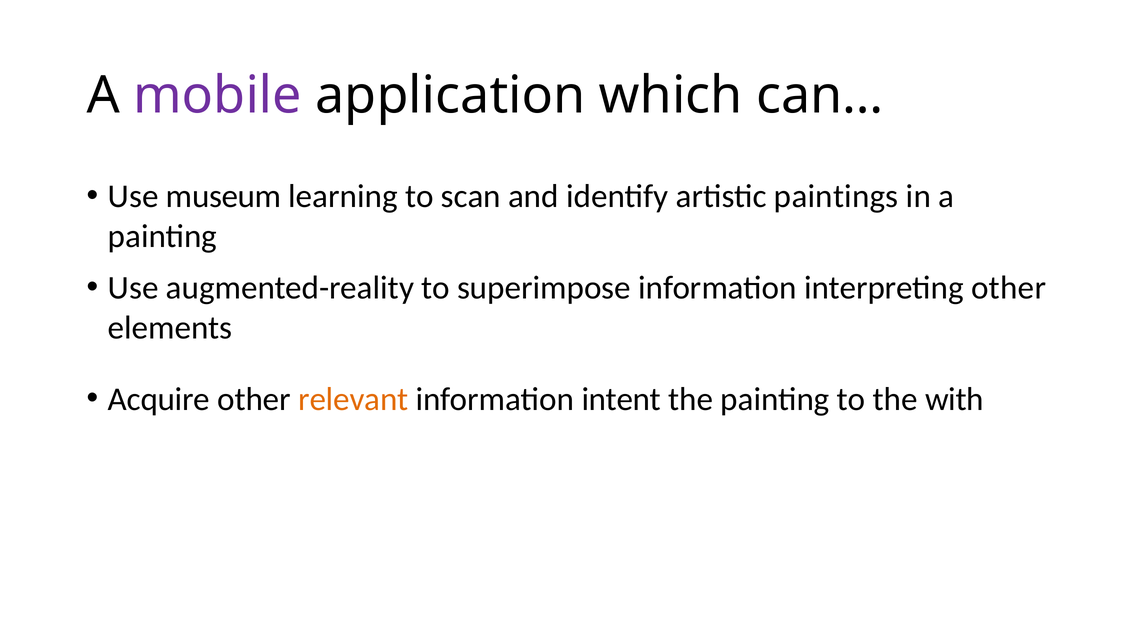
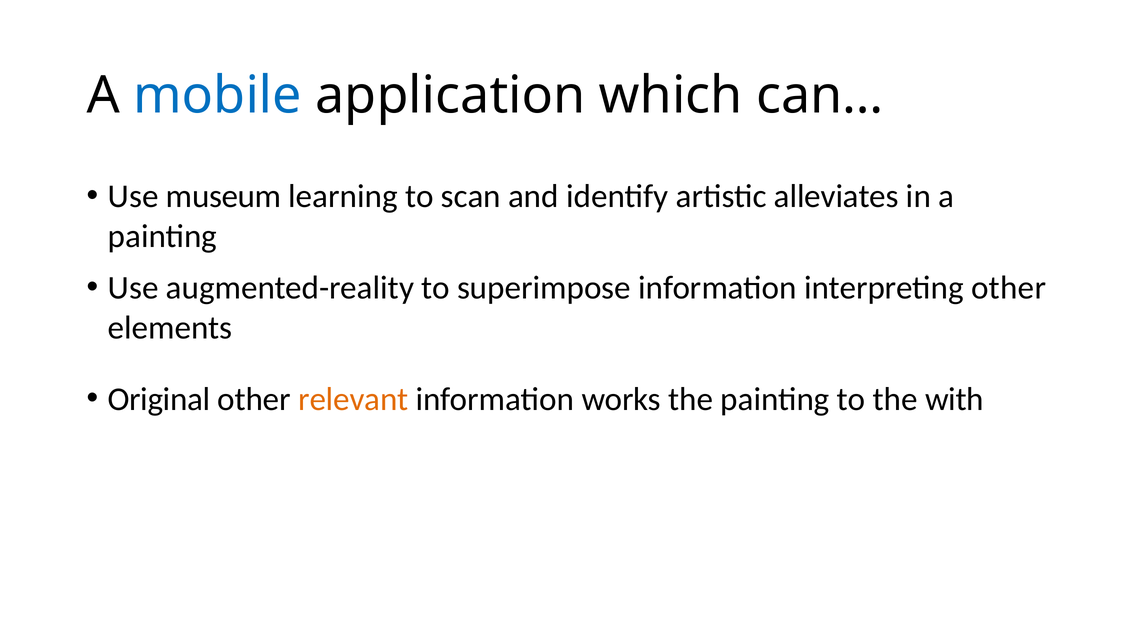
mobile colour: purple -> blue (218, 95)
paintings: paintings -> alleviates (836, 197)
Acquire: Acquire -> Original (159, 399)
intent: intent -> works (621, 399)
